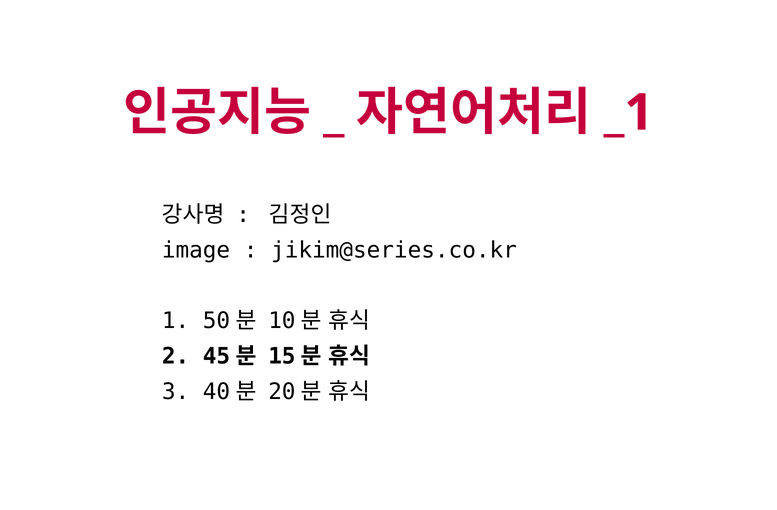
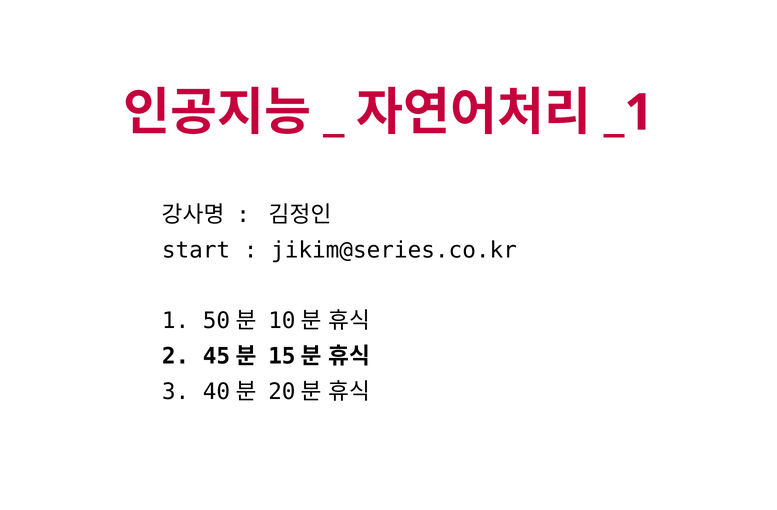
image: image -> start (196, 251)
